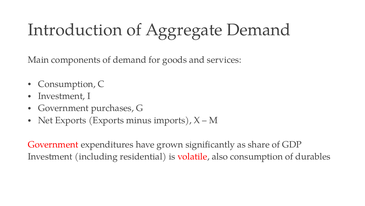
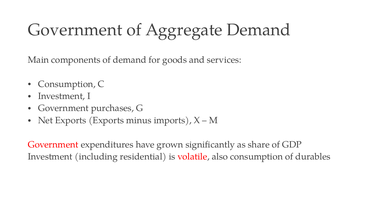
Introduction: Introduction -> Government (75, 30)
